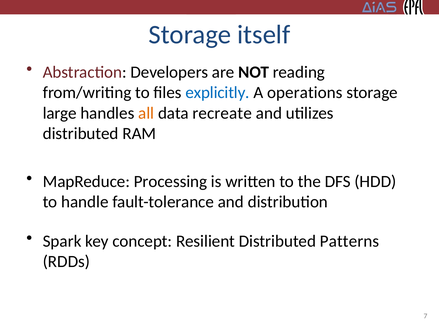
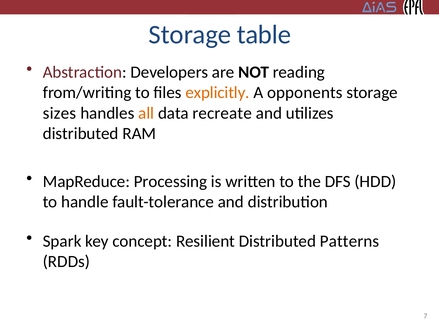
itself: itself -> table (264, 35)
explicitly colour: blue -> orange (218, 93)
operations: operations -> opponents (305, 93)
large: large -> sizes (60, 113)
